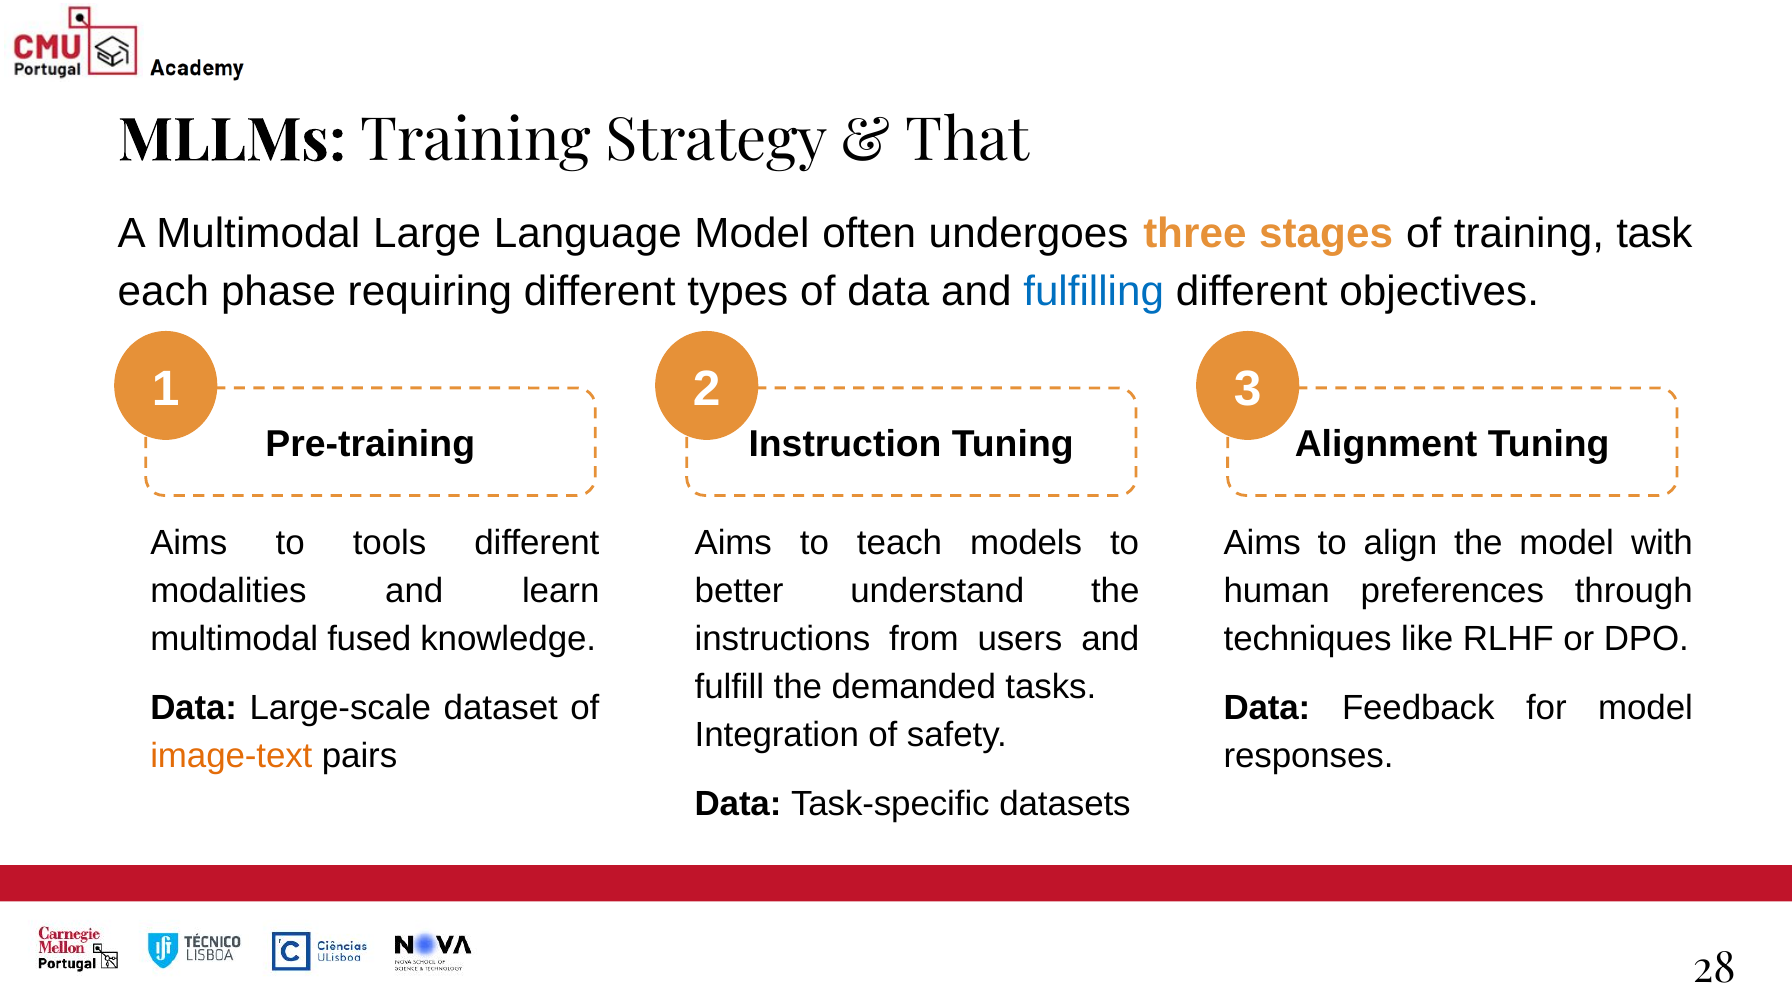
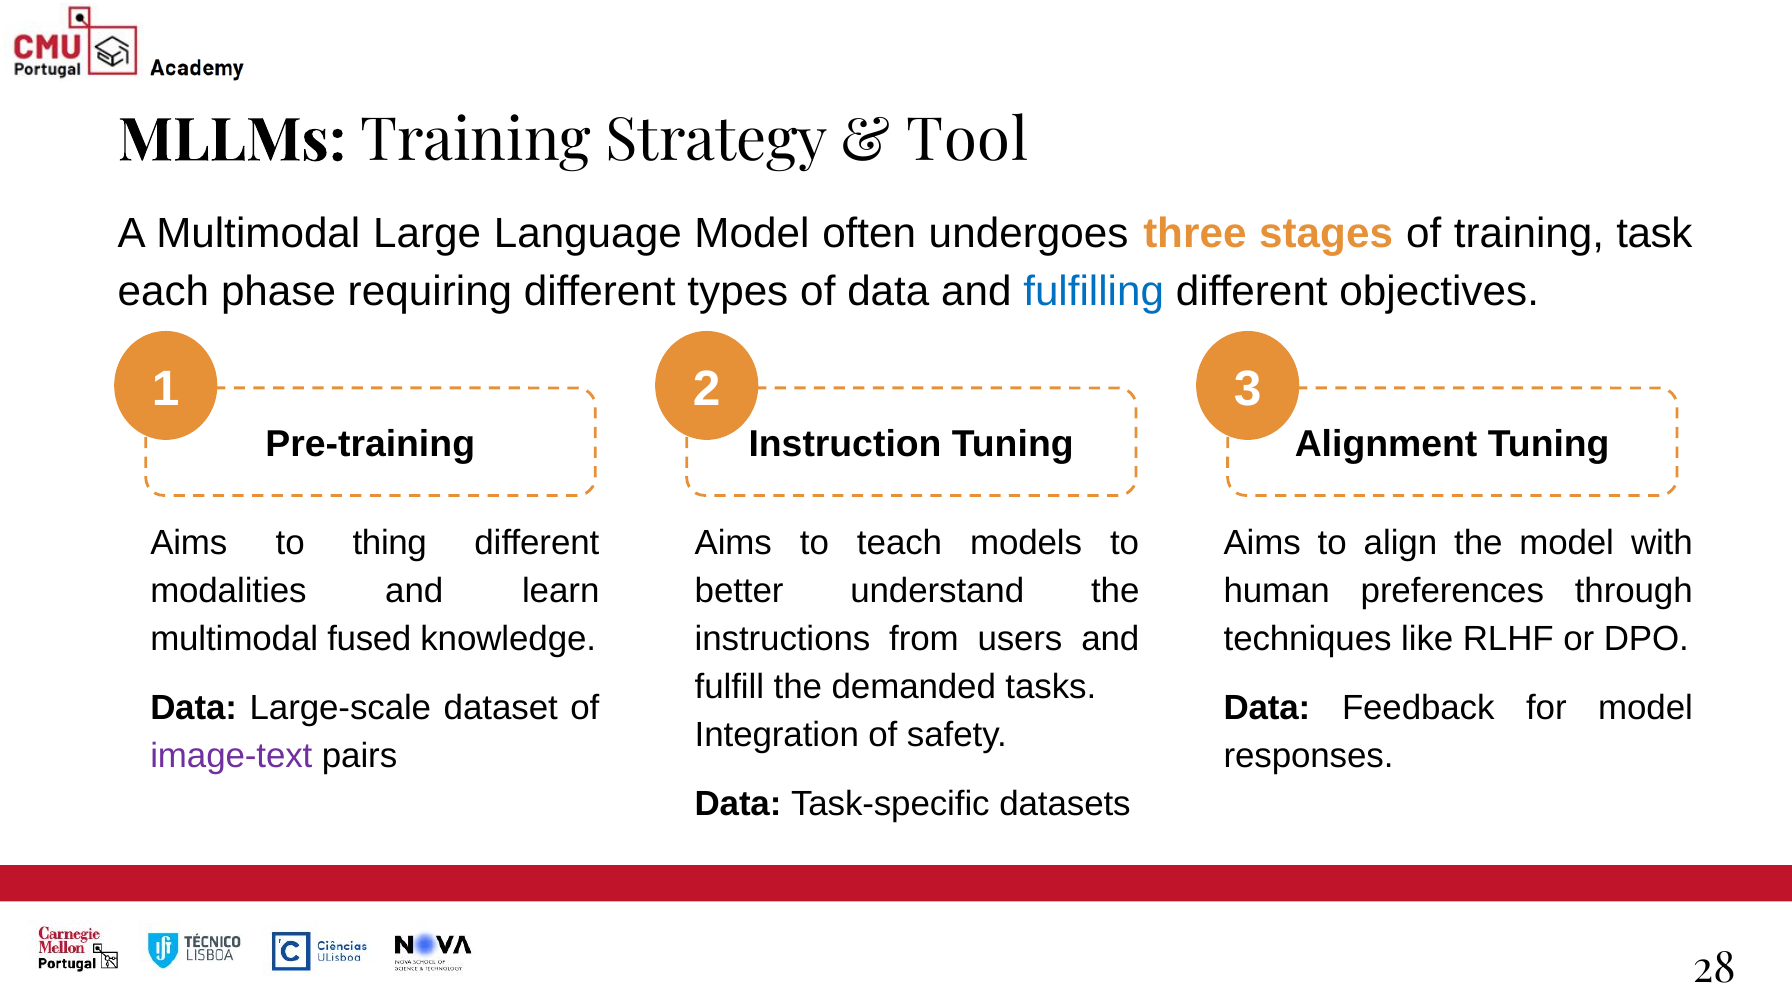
That: That -> Tool (967, 141)
tools: tools -> thing (390, 543)
image-text colour: orange -> purple (231, 756)
